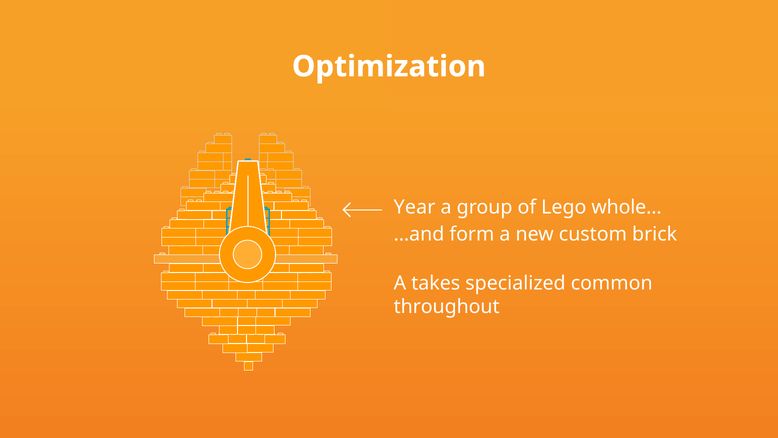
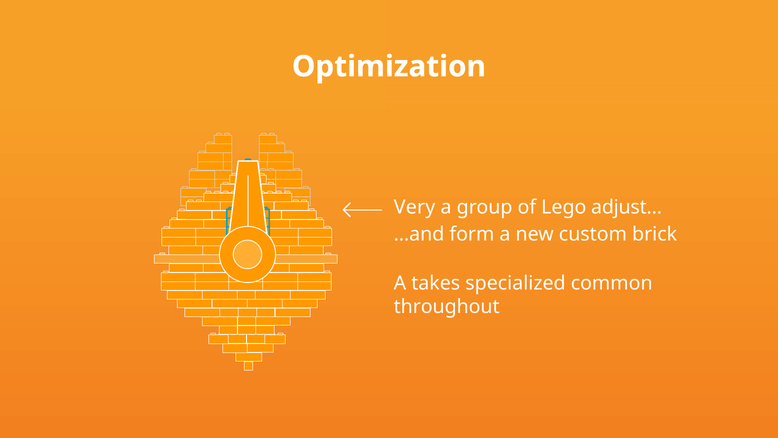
Year: Year -> Very (415, 207)
whole…: whole… -> adjust… (627, 207)
